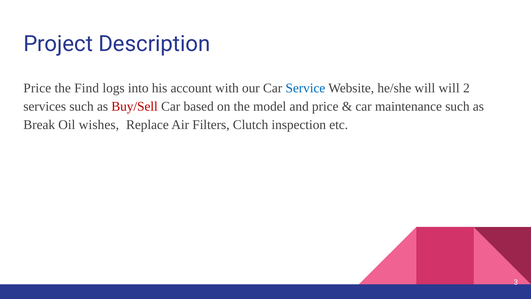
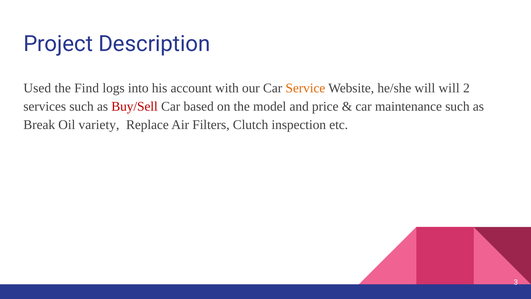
Price: Price -> Used (37, 88)
Service colour: blue -> orange (305, 88)
wishes: wishes -> variety (99, 125)
